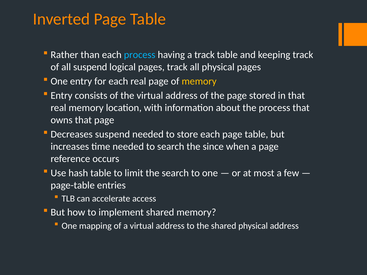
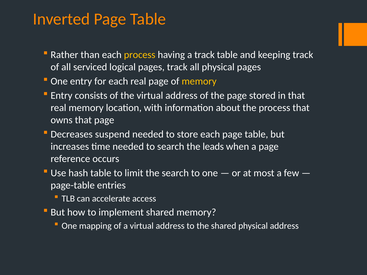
process colour: light blue -> yellow (140, 55)
all suspend: suspend -> serviced (90, 67)
since: since -> leads (213, 147)
